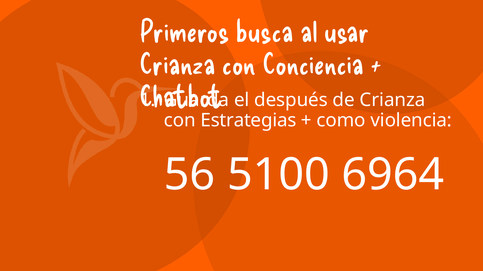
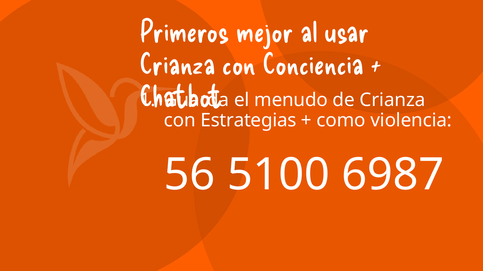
busca: busca -> mejor (265, 32)
después: después -> menudo (291, 100)
6964: 6964 -> 6987 (393, 175)
